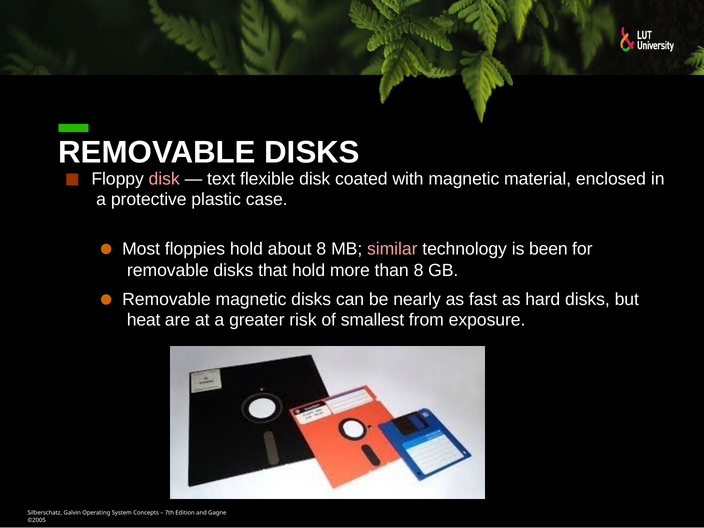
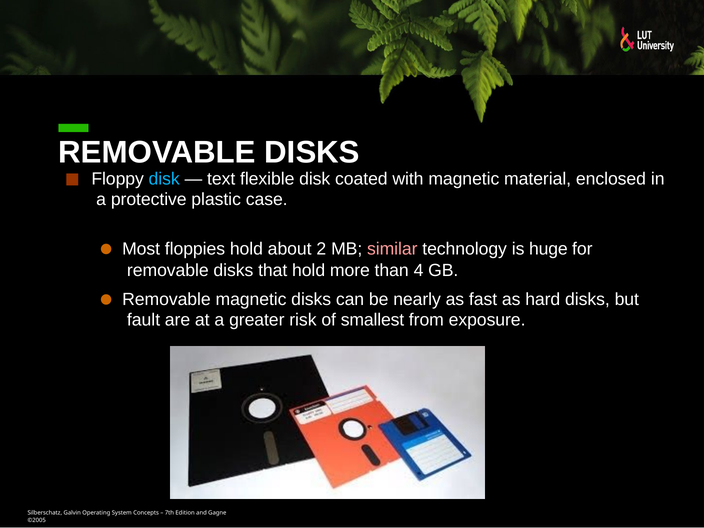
disk colour: pink -> light blue (164, 179)
about 8: 8 -> 2 (321, 249)
been: been -> huge (548, 249)
than 8: 8 -> 4 (419, 270)
heat: heat -> fault (144, 320)
